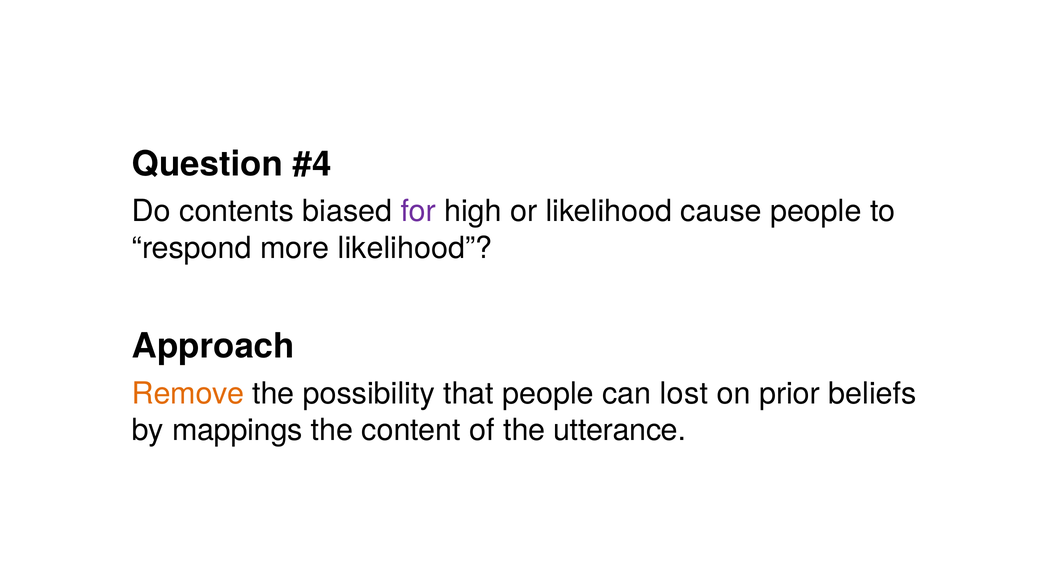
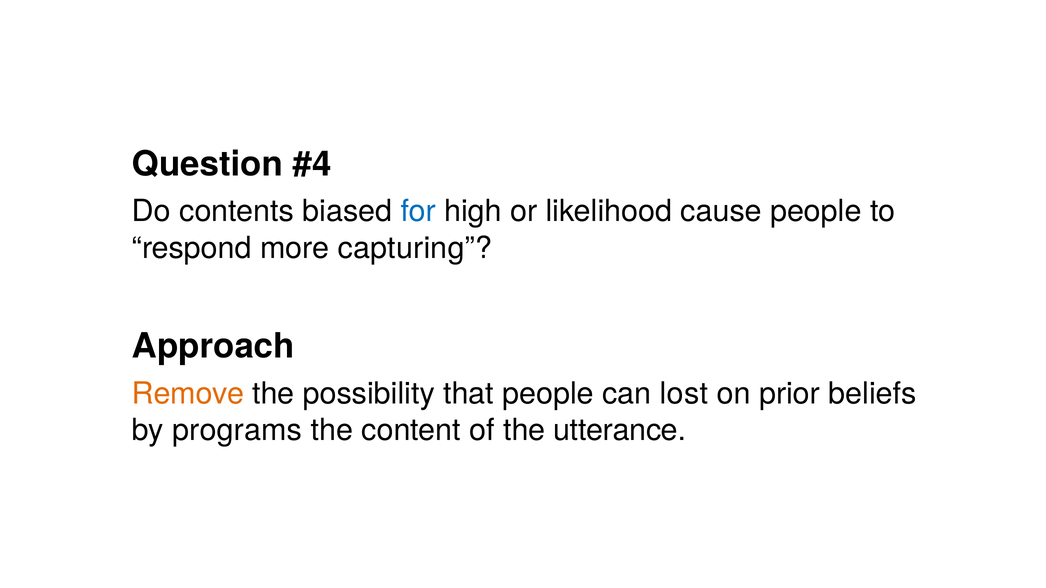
for colour: purple -> blue (418, 212)
more likelihood: likelihood -> capturing (415, 248)
mappings: mappings -> programs (237, 430)
